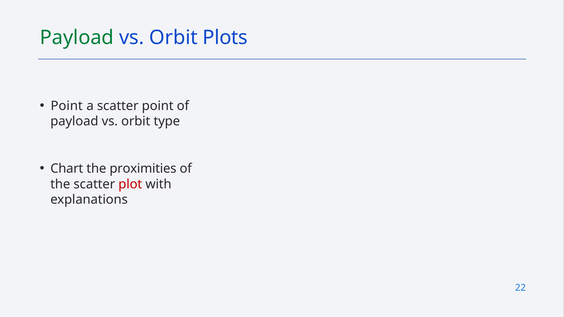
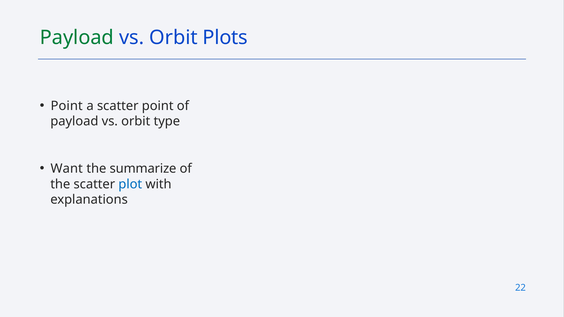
Chart: Chart -> Want (67, 169)
proximities: proximities -> summarize (143, 169)
plot colour: red -> blue (130, 184)
